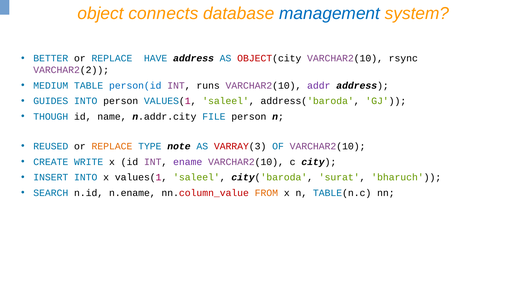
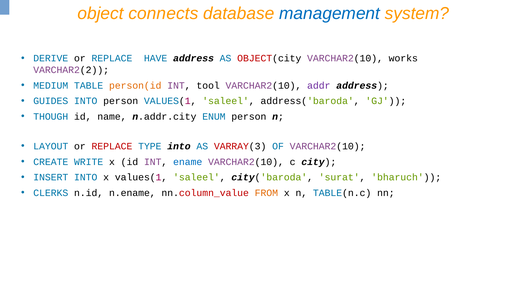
BETTER: BETTER -> DERIVE (51, 58)
rsync: rsync -> works (403, 58)
person(id colour: blue -> orange (135, 86)
runs: runs -> tool (208, 86)
FILE: FILE -> ENUM (214, 117)
REUSED: REUSED -> LAYOUT (51, 146)
REPLACE colour: orange -> red (112, 146)
TYPE note: note -> into (179, 146)
ename colour: purple -> blue (188, 162)
SEARCH: SEARCH -> CLERKS (51, 193)
